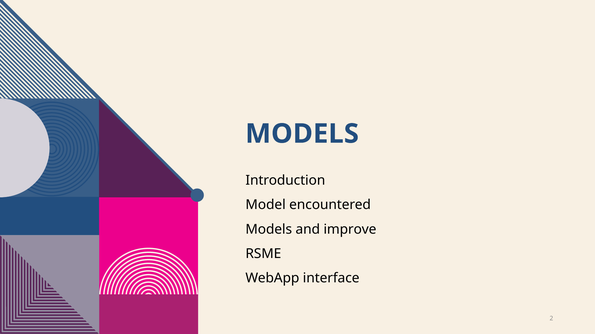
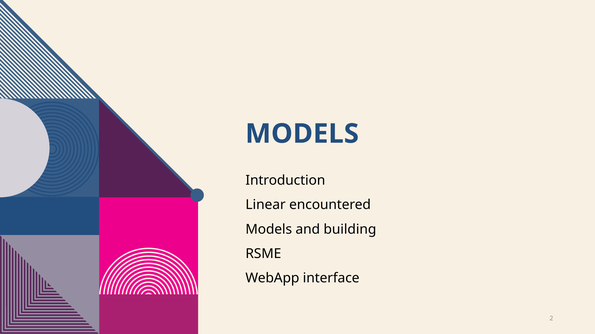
Model: Model -> Linear (266, 205)
improve: improve -> building (350, 230)
